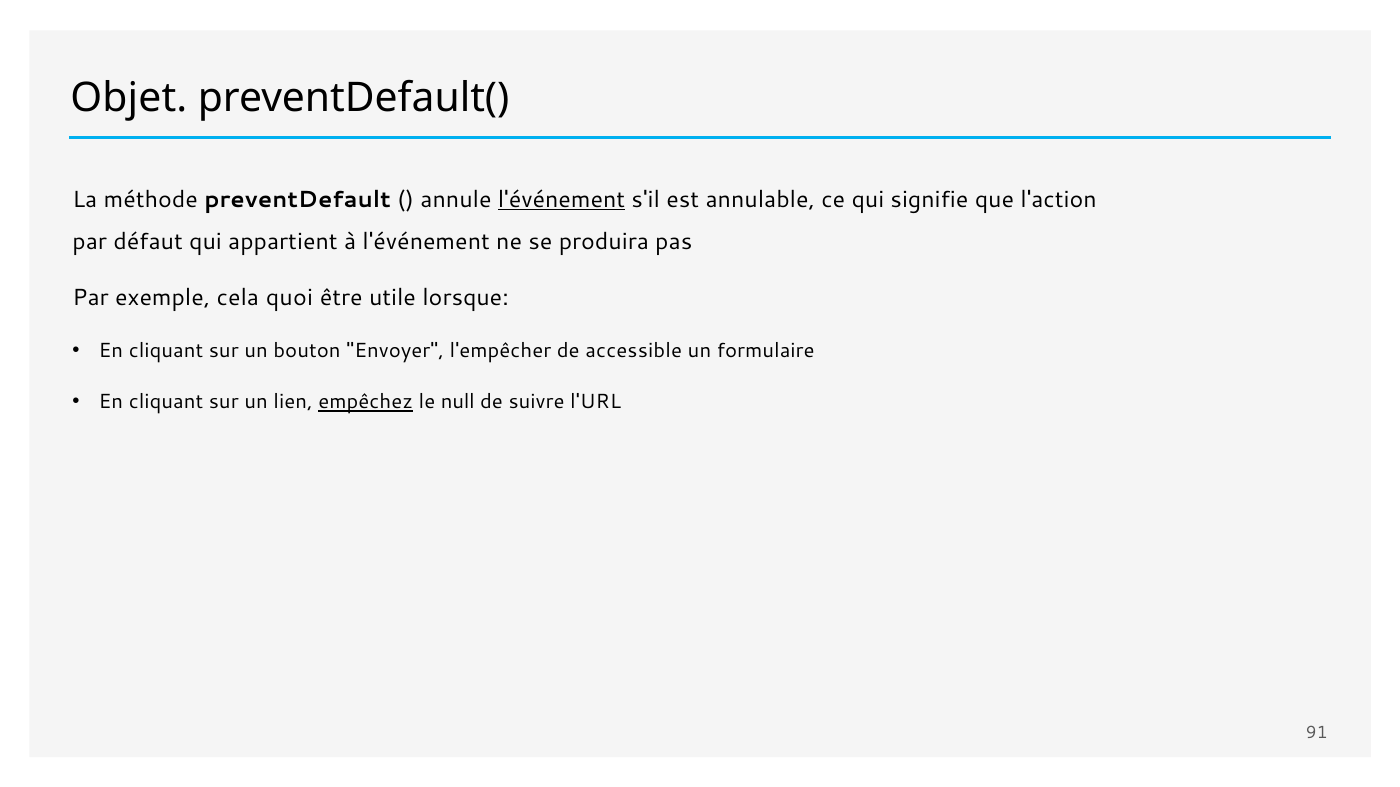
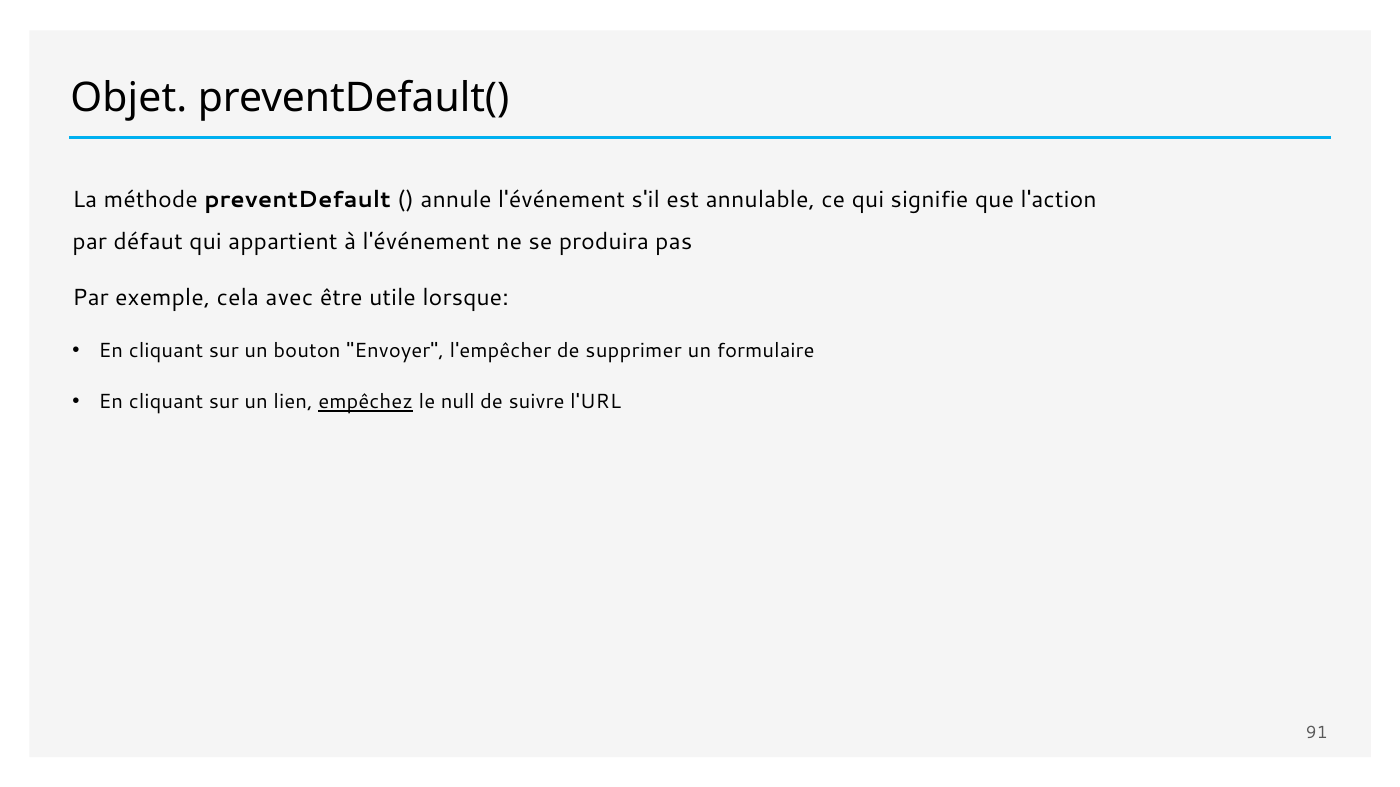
l'événement underline: present -> none (562, 200)
quoi: quoi -> avec (289, 298)
accessible: accessible -> supprimer (634, 351)
